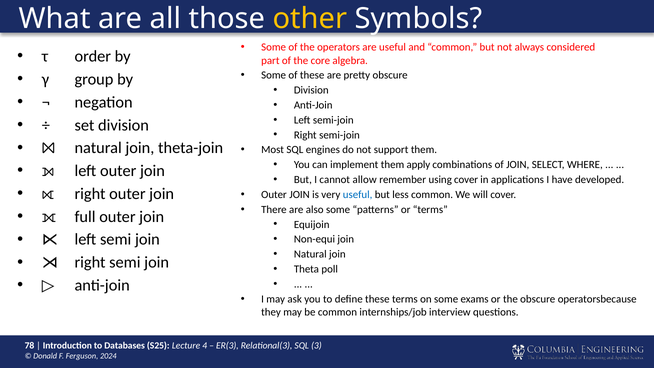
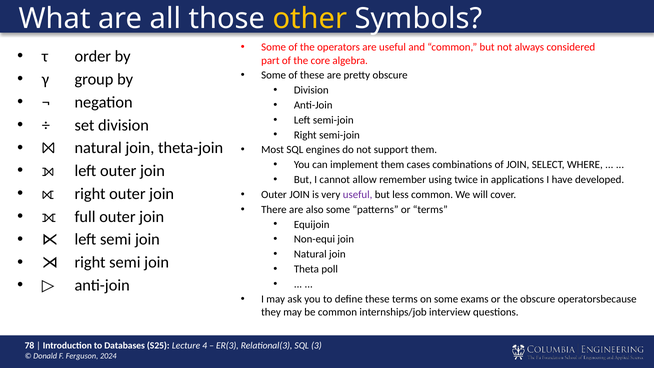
apply: apply -> cases (418, 165)
using cover: cover -> twice (466, 180)
useful colour: blue -> purple (358, 195)
